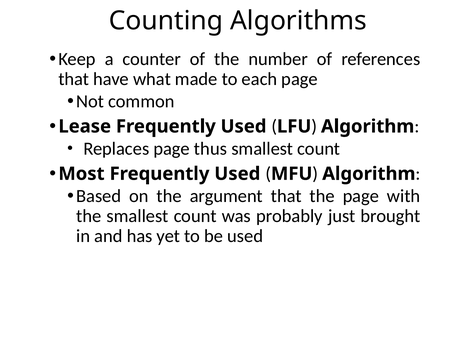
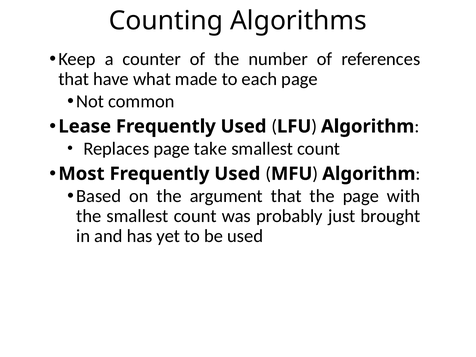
thus: thus -> take (210, 149)
